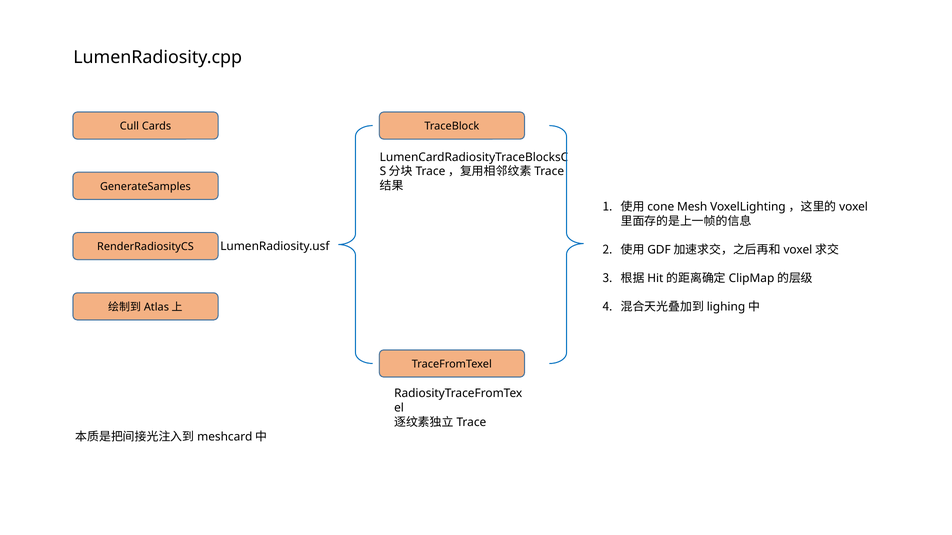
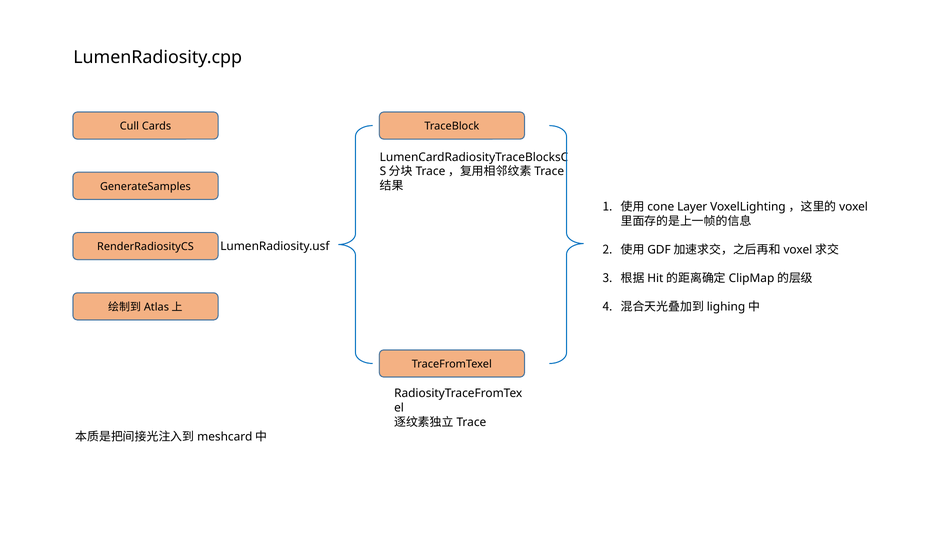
Mesh: Mesh -> Layer (692, 207)
